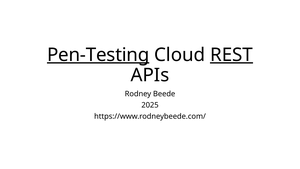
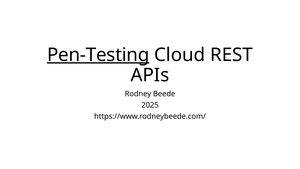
REST underline: present -> none (232, 55)
